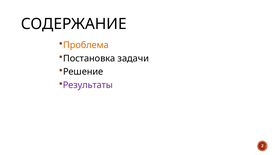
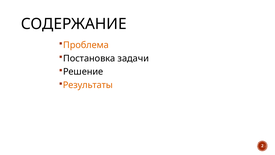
Результаты colour: purple -> orange (88, 85)
